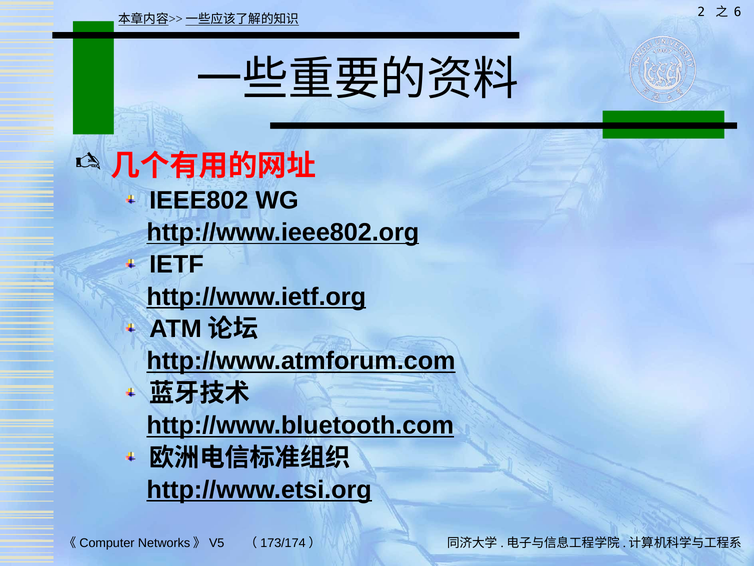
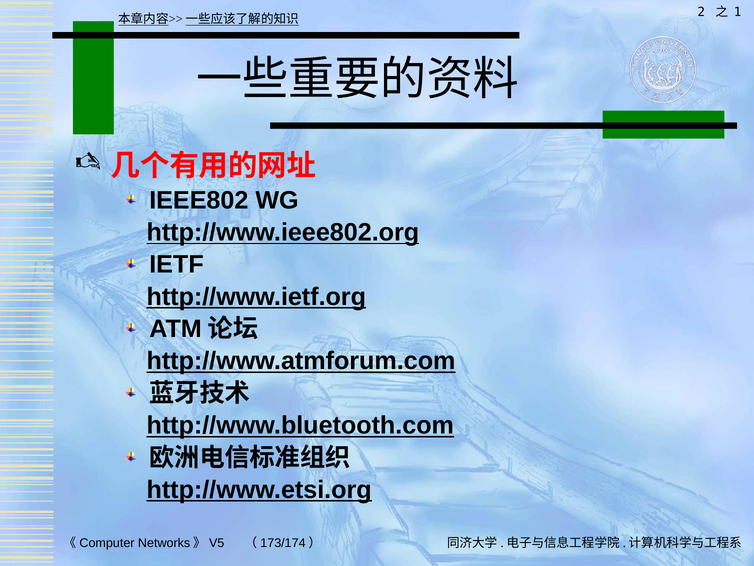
6: 6 -> 1 (738, 12)
